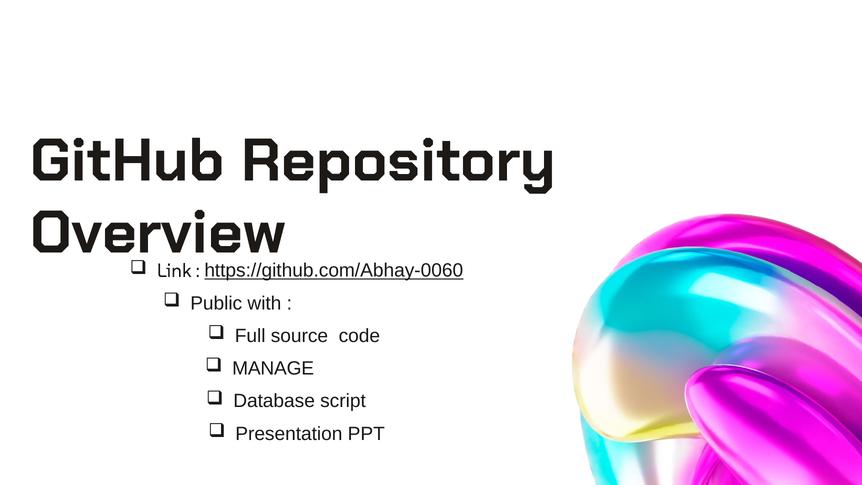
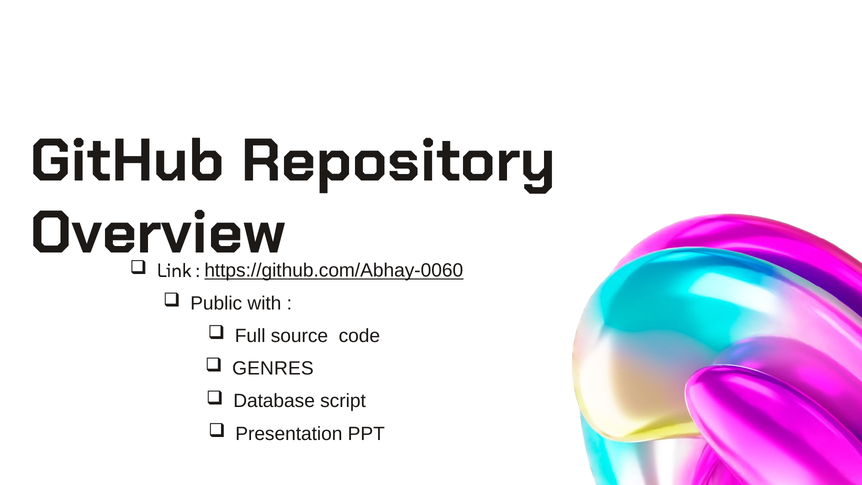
MANAGE: MANAGE -> GENRES (273, 368)
